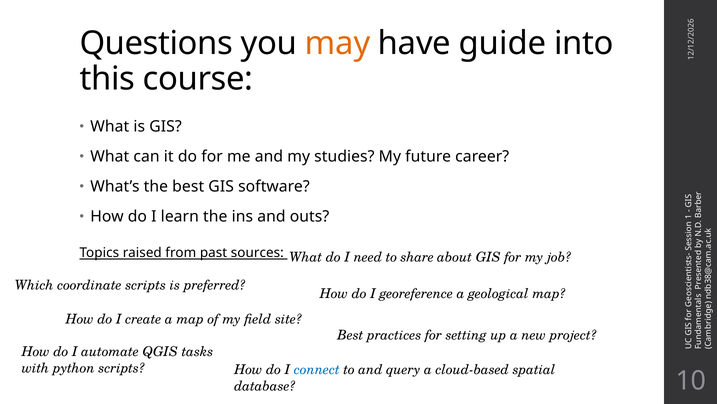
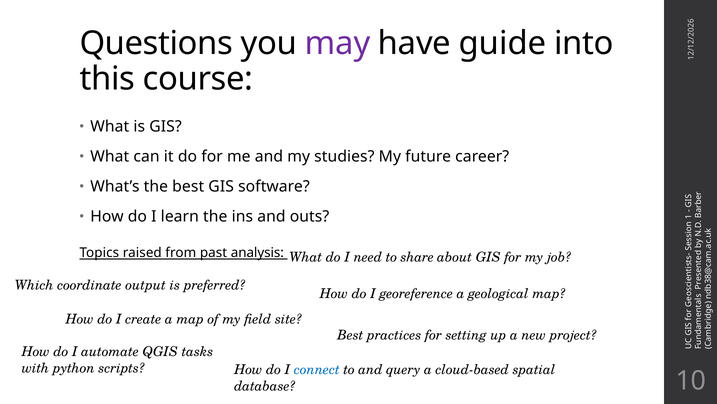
may colour: orange -> purple (338, 43)
sources: sources -> analysis (257, 252)
coordinate scripts: scripts -> output (146, 285)
